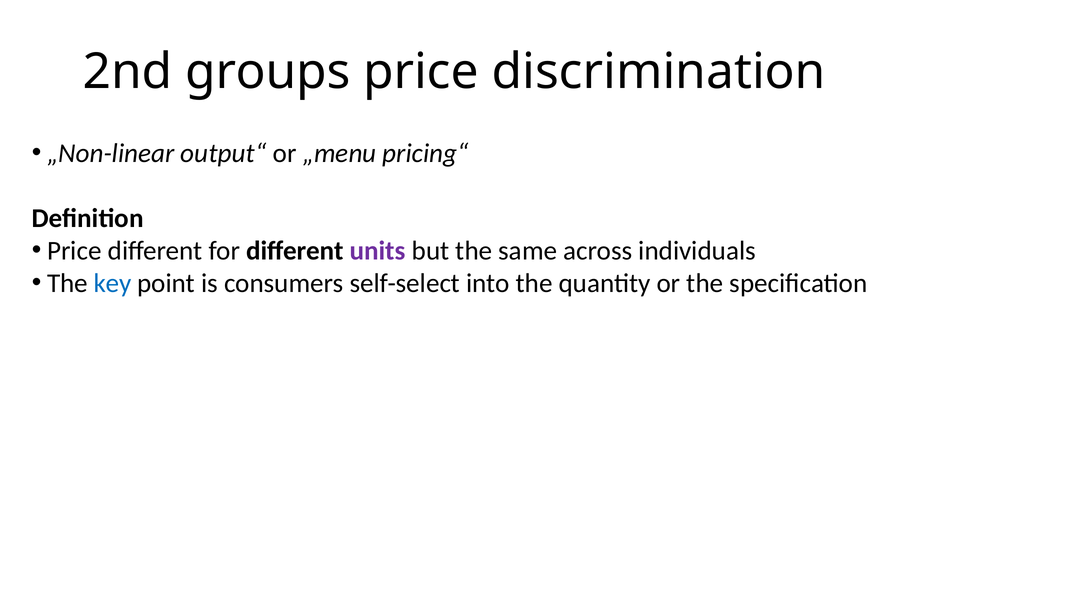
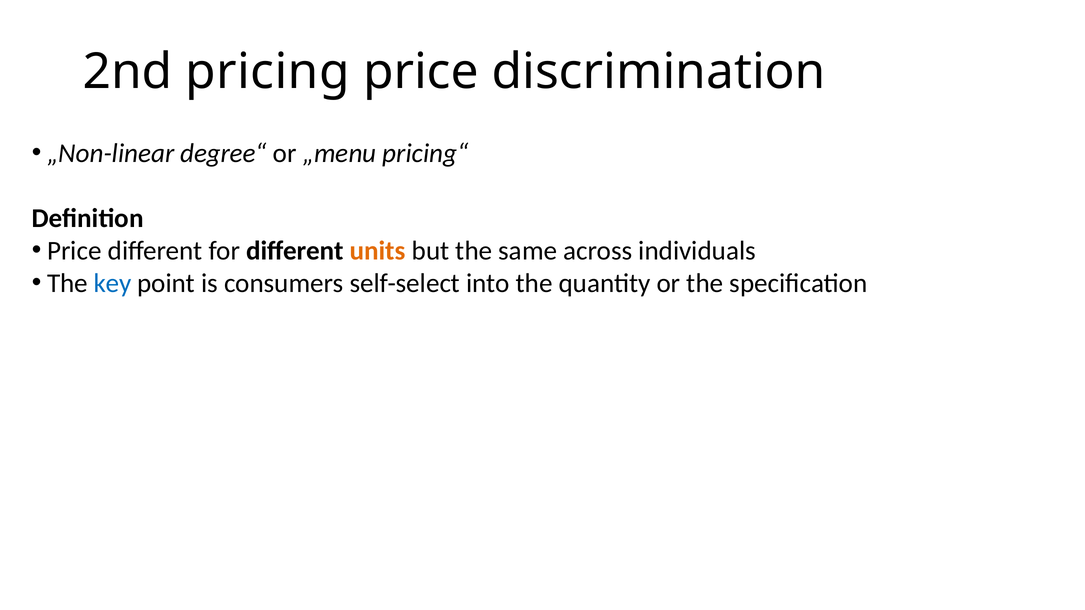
groups: groups -> pricing (268, 72)
output“: output“ -> degree“ (224, 153)
units colour: purple -> orange (378, 251)
